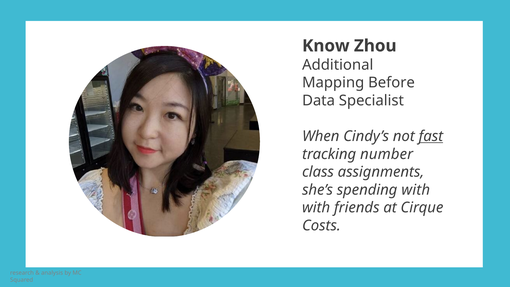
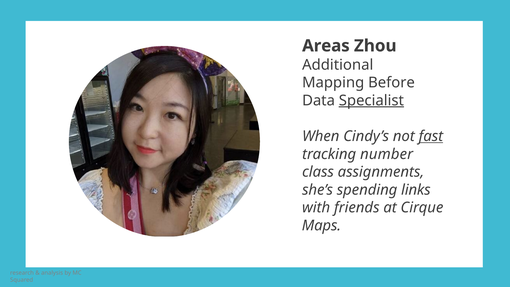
Know: Know -> Areas (326, 46)
Specialist underline: none -> present (371, 100)
spending with: with -> links (416, 190)
Costs: Costs -> Maps (321, 226)
